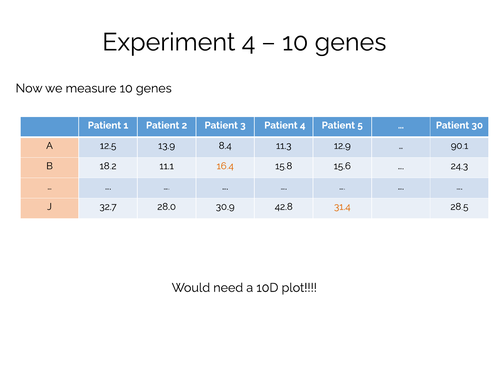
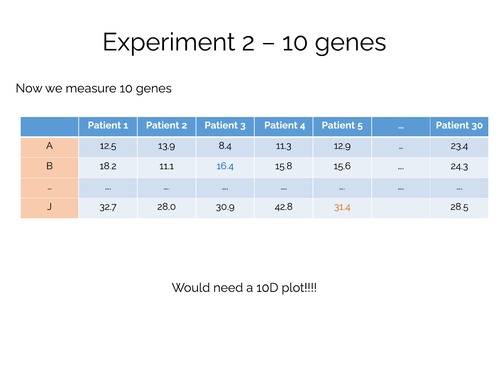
Experiment 4: 4 -> 2 (248, 42)
90.1: 90.1 -> 23.4 (459, 146)
16.4 colour: orange -> blue (225, 166)
